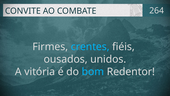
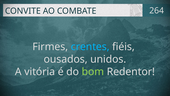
bom colour: light blue -> light green (93, 72)
